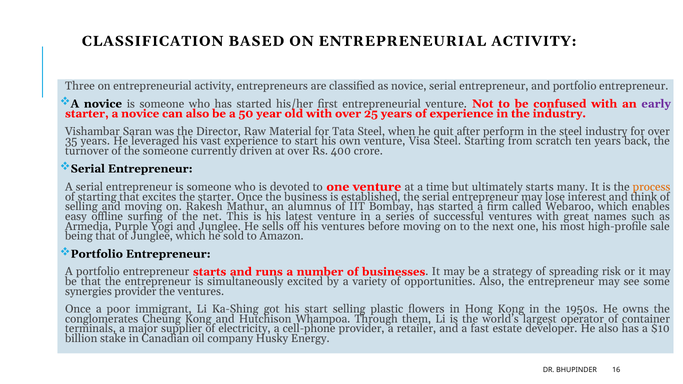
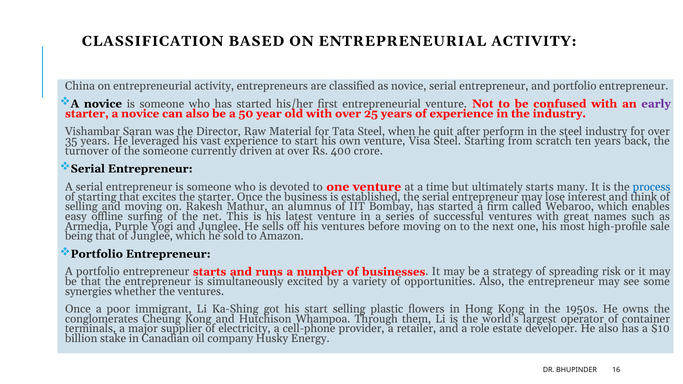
Three: Three -> China (80, 86)
process colour: orange -> blue (652, 187)
synergies provider: provider -> whether (135, 291)
fast: fast -> role (480, 329)
